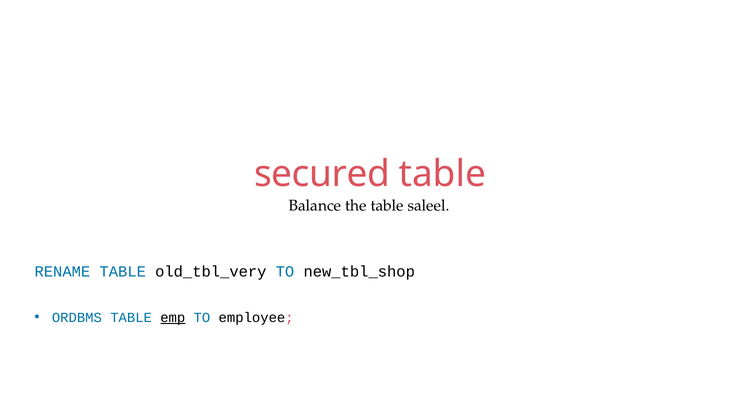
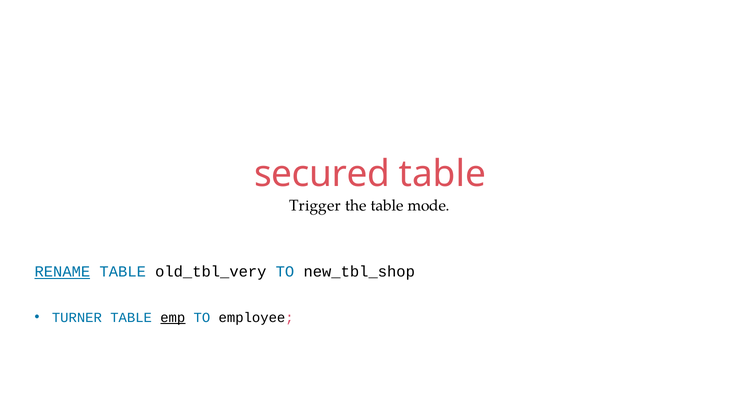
Balance: Balance -> Trigger (315, 205)
saleel: saleel -> mode (429, 205)
RENAME underline: none -> present (62, 272)
ORDBMS: ORDBMS -> TURNER (77, 317)
